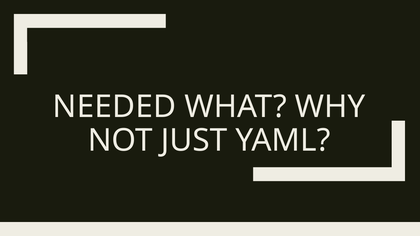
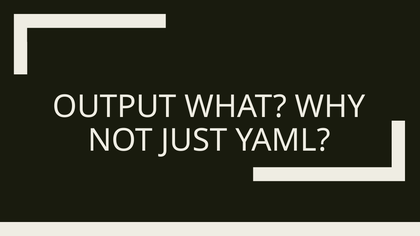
NEEDED: NEEDED -> OUTPUT (115, 107)
